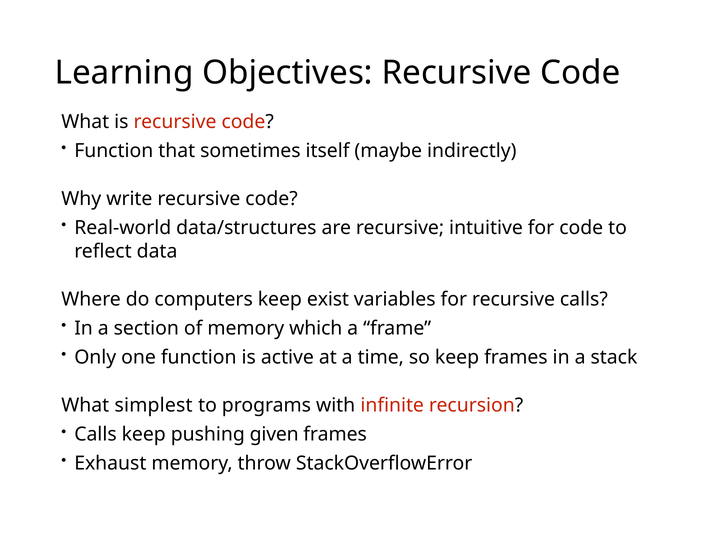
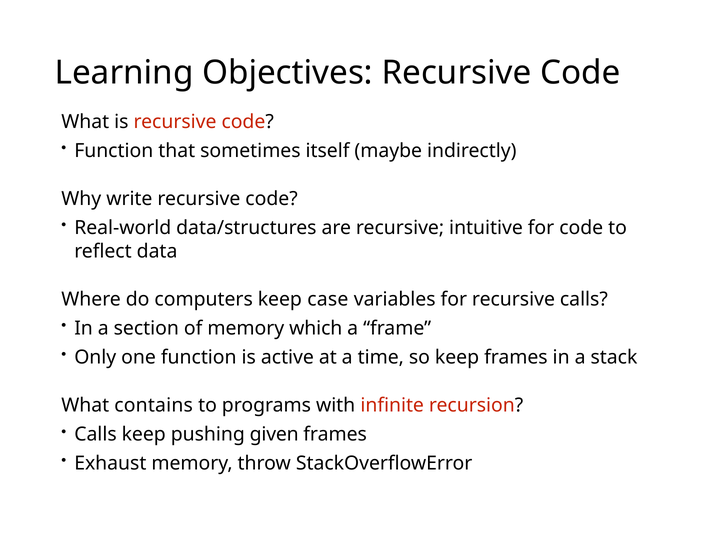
exist: exist -> case (328, 299)
simplest: simplest -> contains (154, 405)
